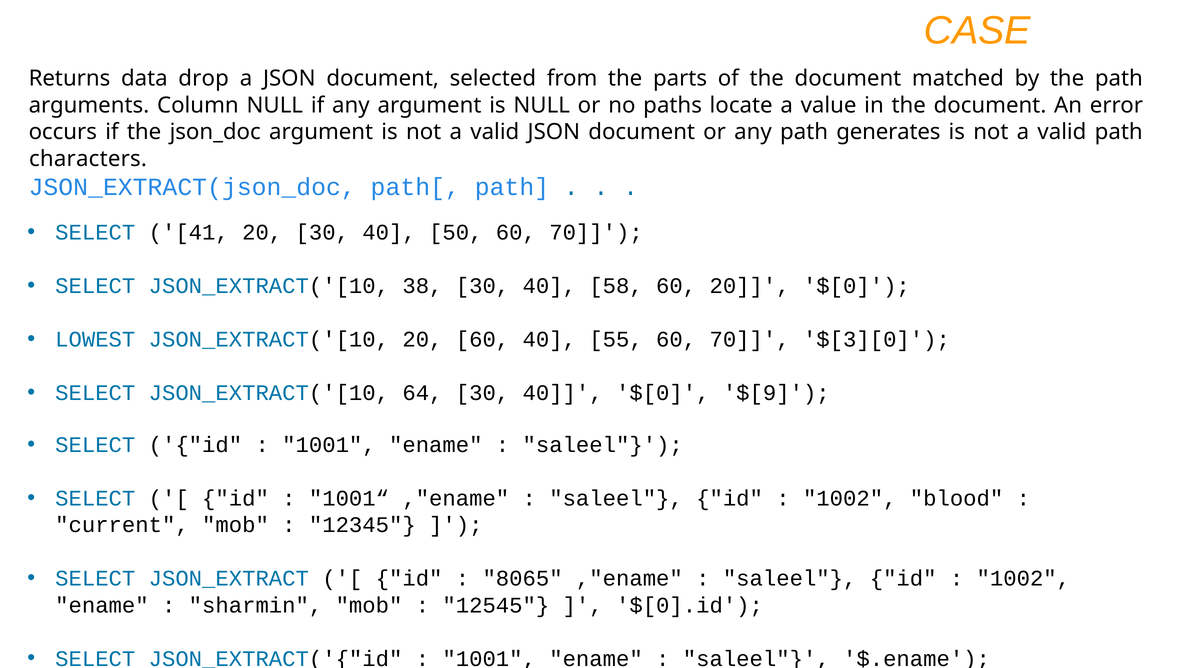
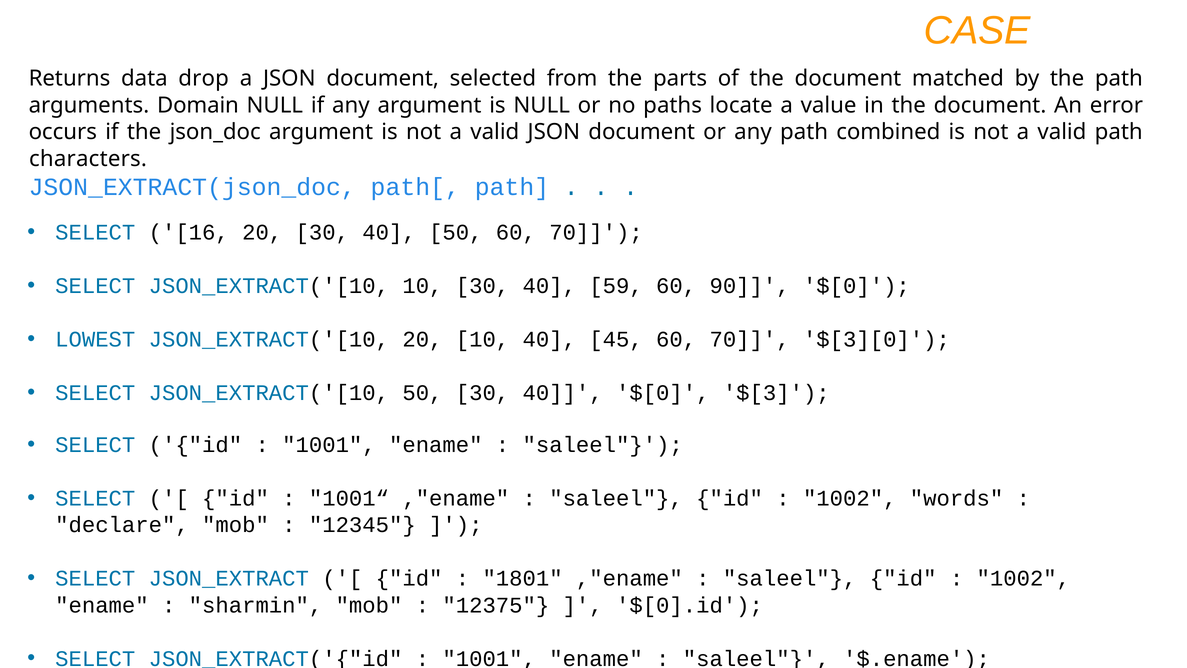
Column: Column -> Domain (198, 105)
generates: generates -> combined (888, 132)
41: 41 -> 16 (189, 232)
JSON_EXTRACT('[10 38: 38 -> 10 (422, 286)
58: 58 -> 59 (616, 286)
60 20: 20 -> 90 (750, 286)
20 60: 60 -> 10 (483, 339)
55: 55 -> 45 (616, 339)
JSON_EXTRACT('[10 64: 64 -> 50 (422, 393)
$[9: $[9 -> $[3 (776, 393)
blood: blood -> words (957, 498)
current: current -> declare (122, 525)
8065: 8065 -> 1801 (523, 578)
12545: 12545 -> 12375 (496, 605)
